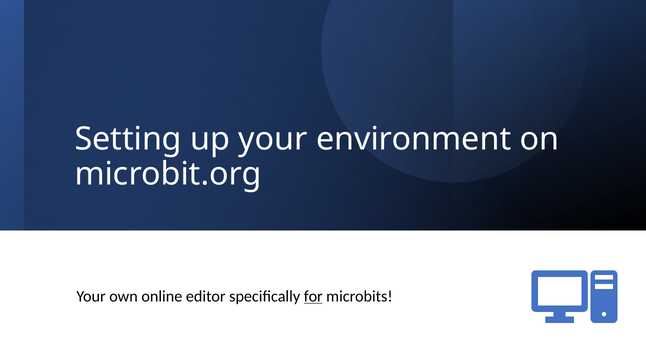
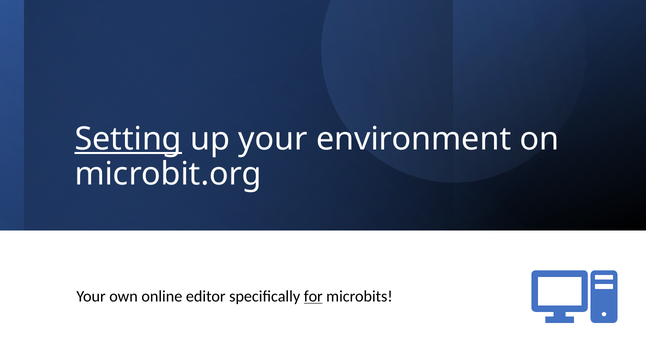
Setting underline: none -> present (128, 139)
